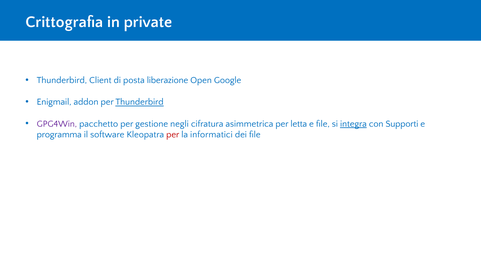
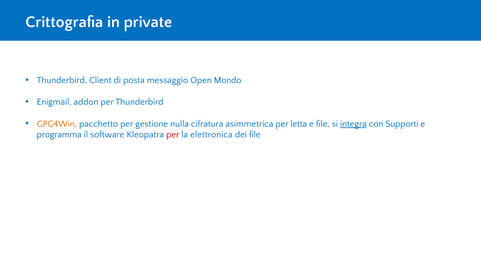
liberazione: liberazione -> messaggio (167, 80)
Google: Google -> Mondo (228, 80)
Thunderbird underline: present -> none (139, 102)
GPG4Win colour: purple -> orange (57, 123)
negli: negli -> nulla (180, 123)
informatici: informatici -> elettronica (211, 134)
